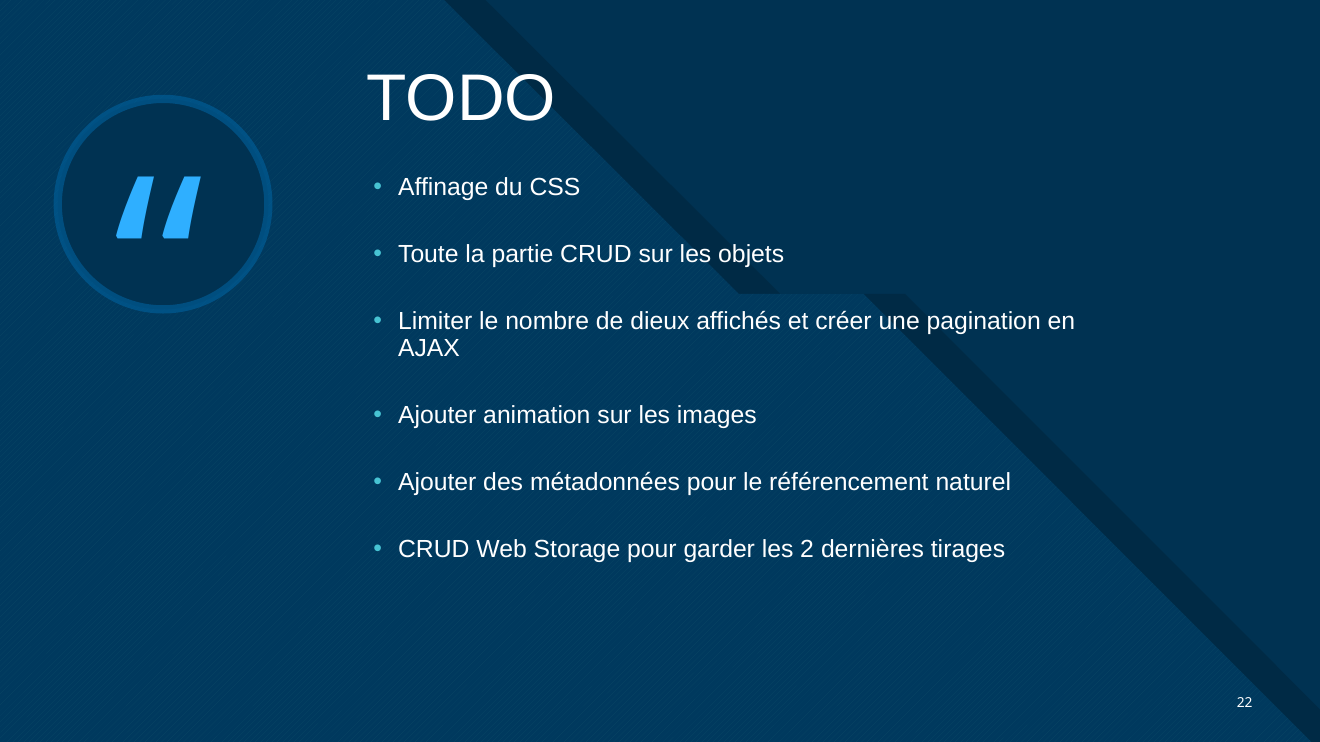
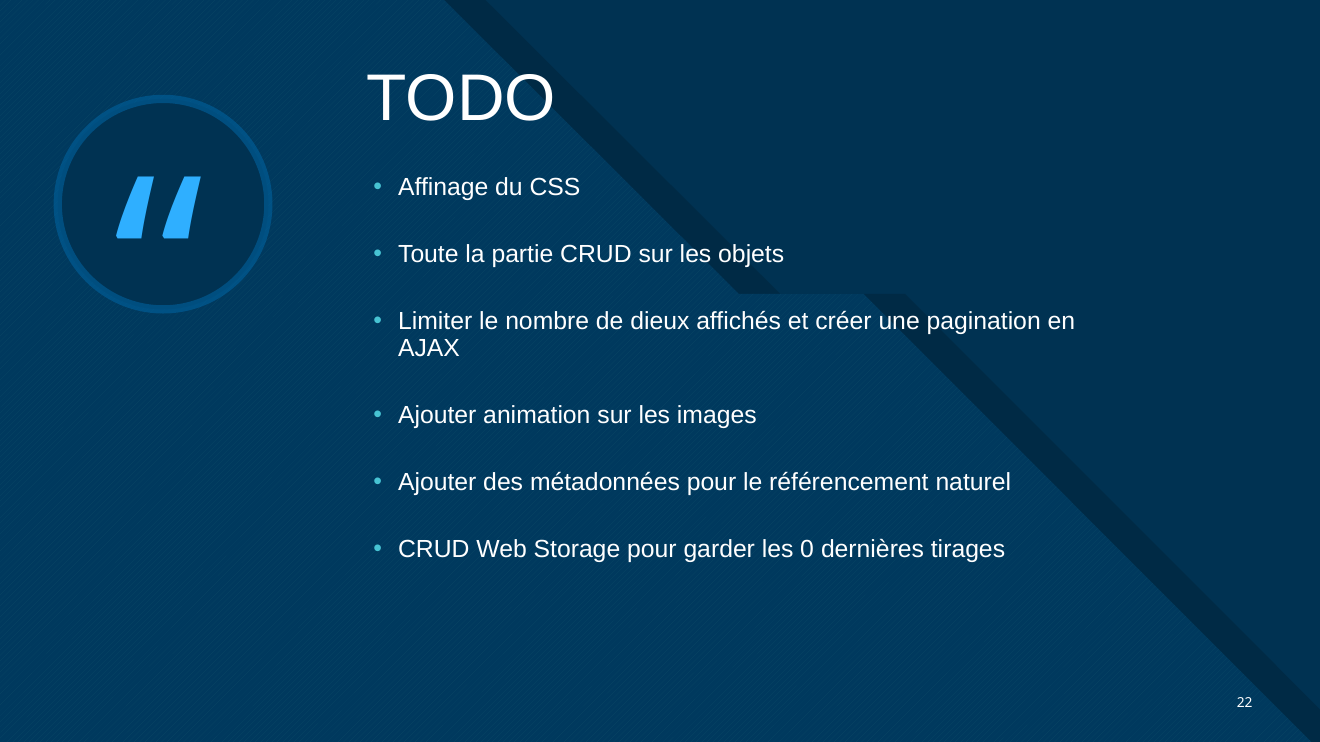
2: 2 -> 0 (807, 550)
